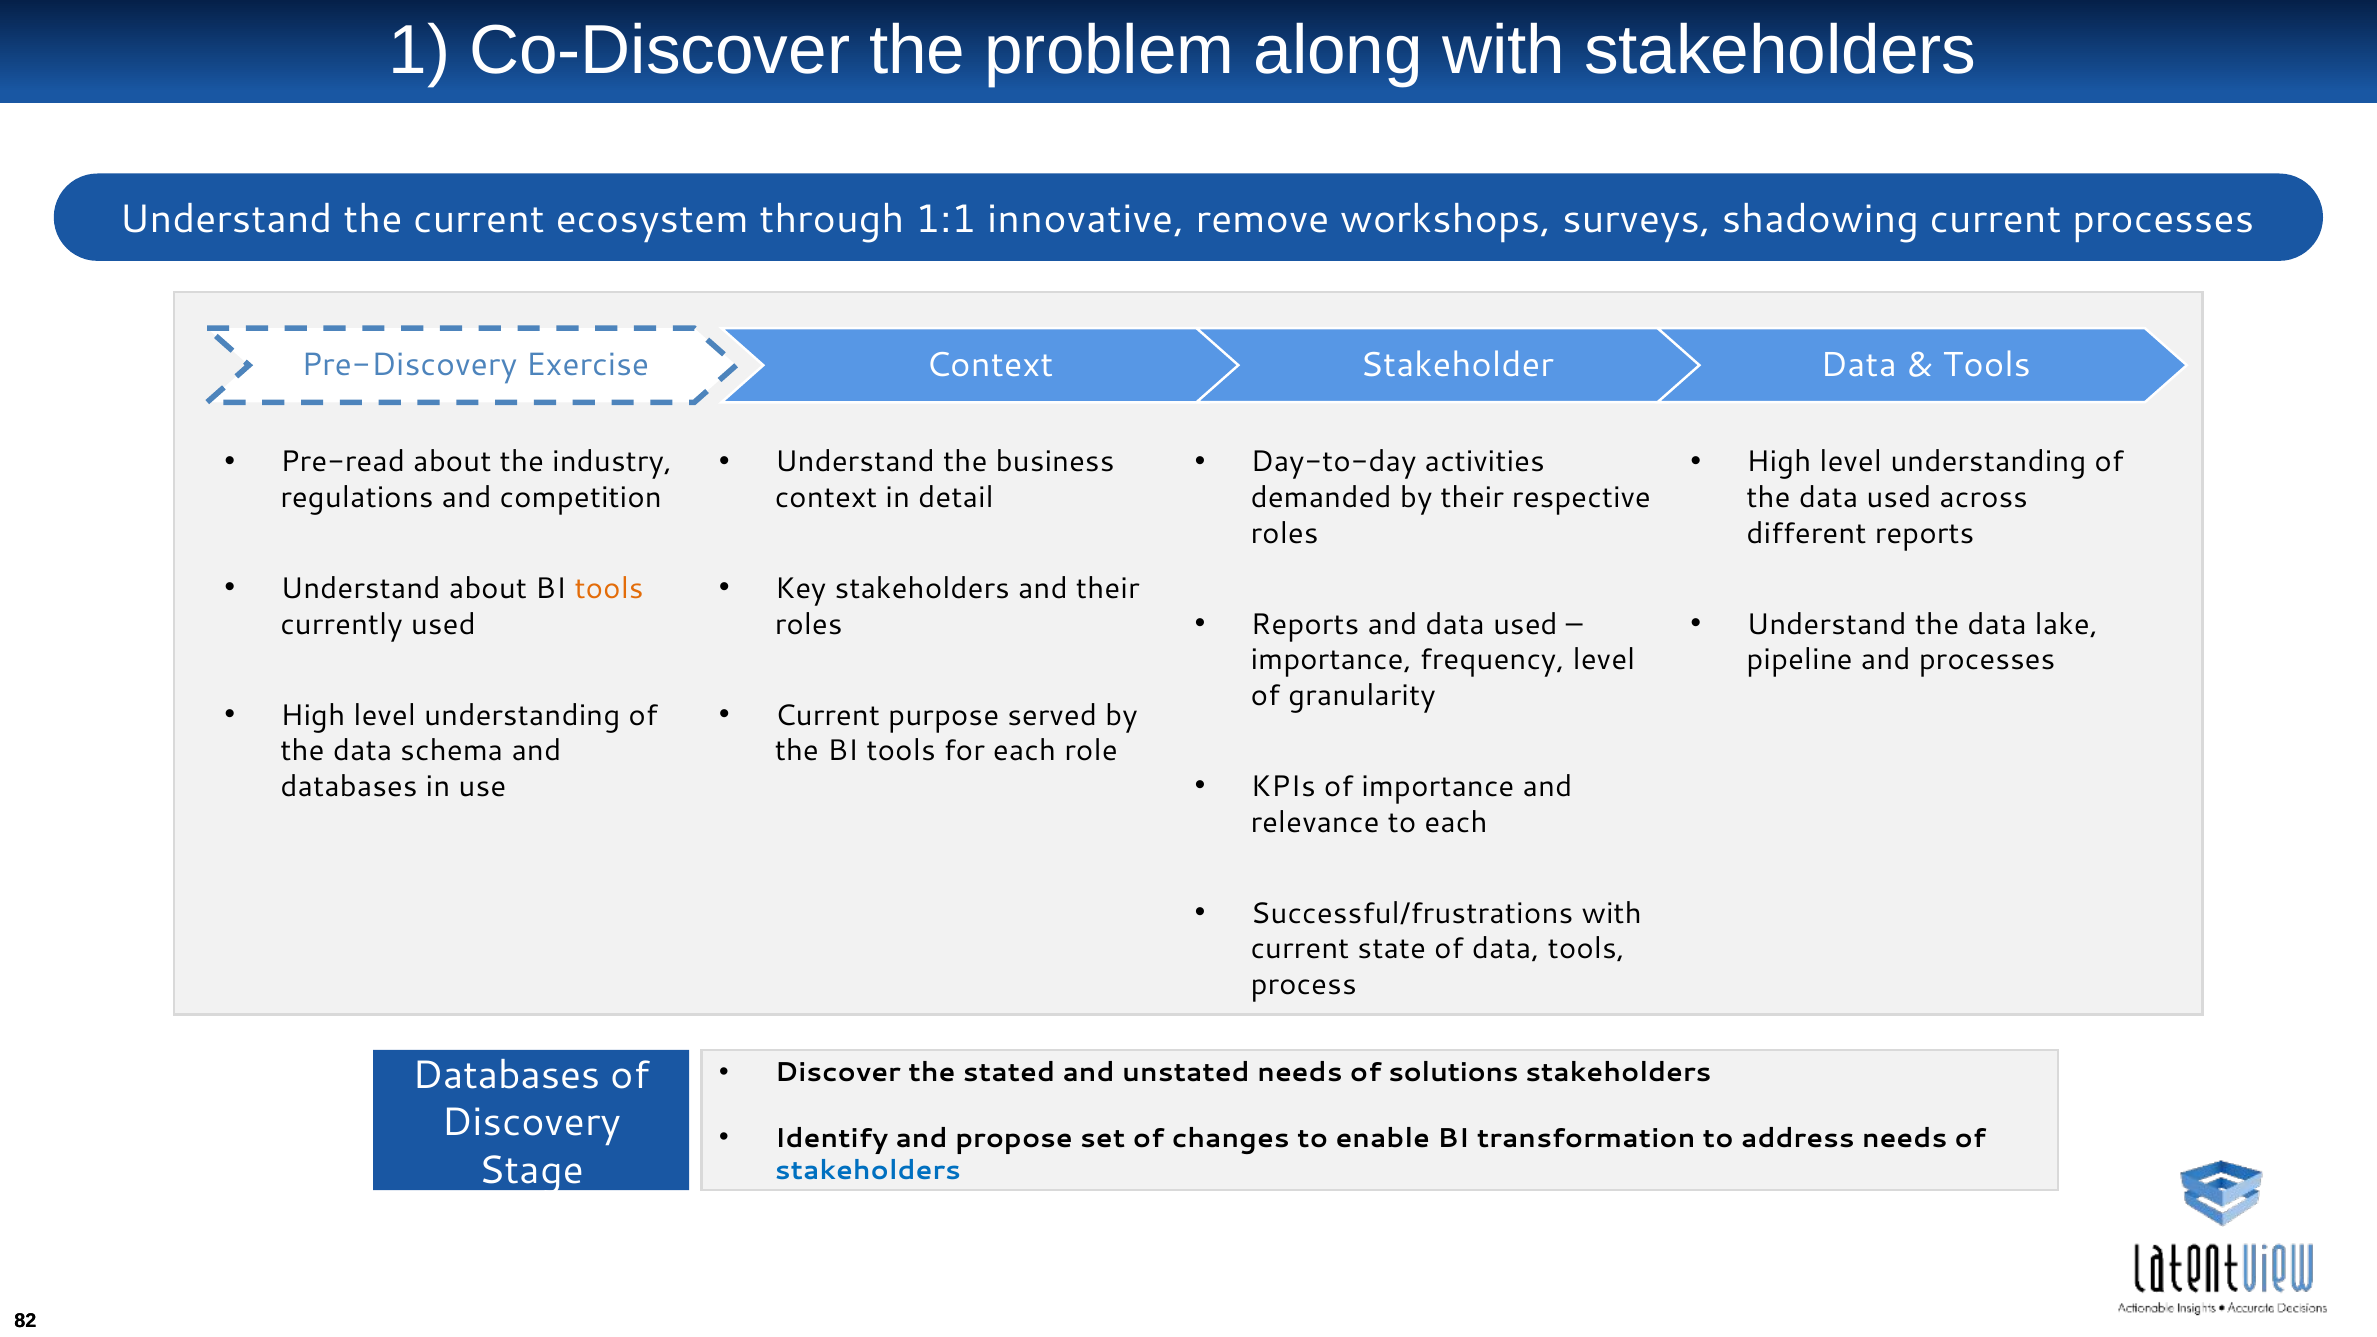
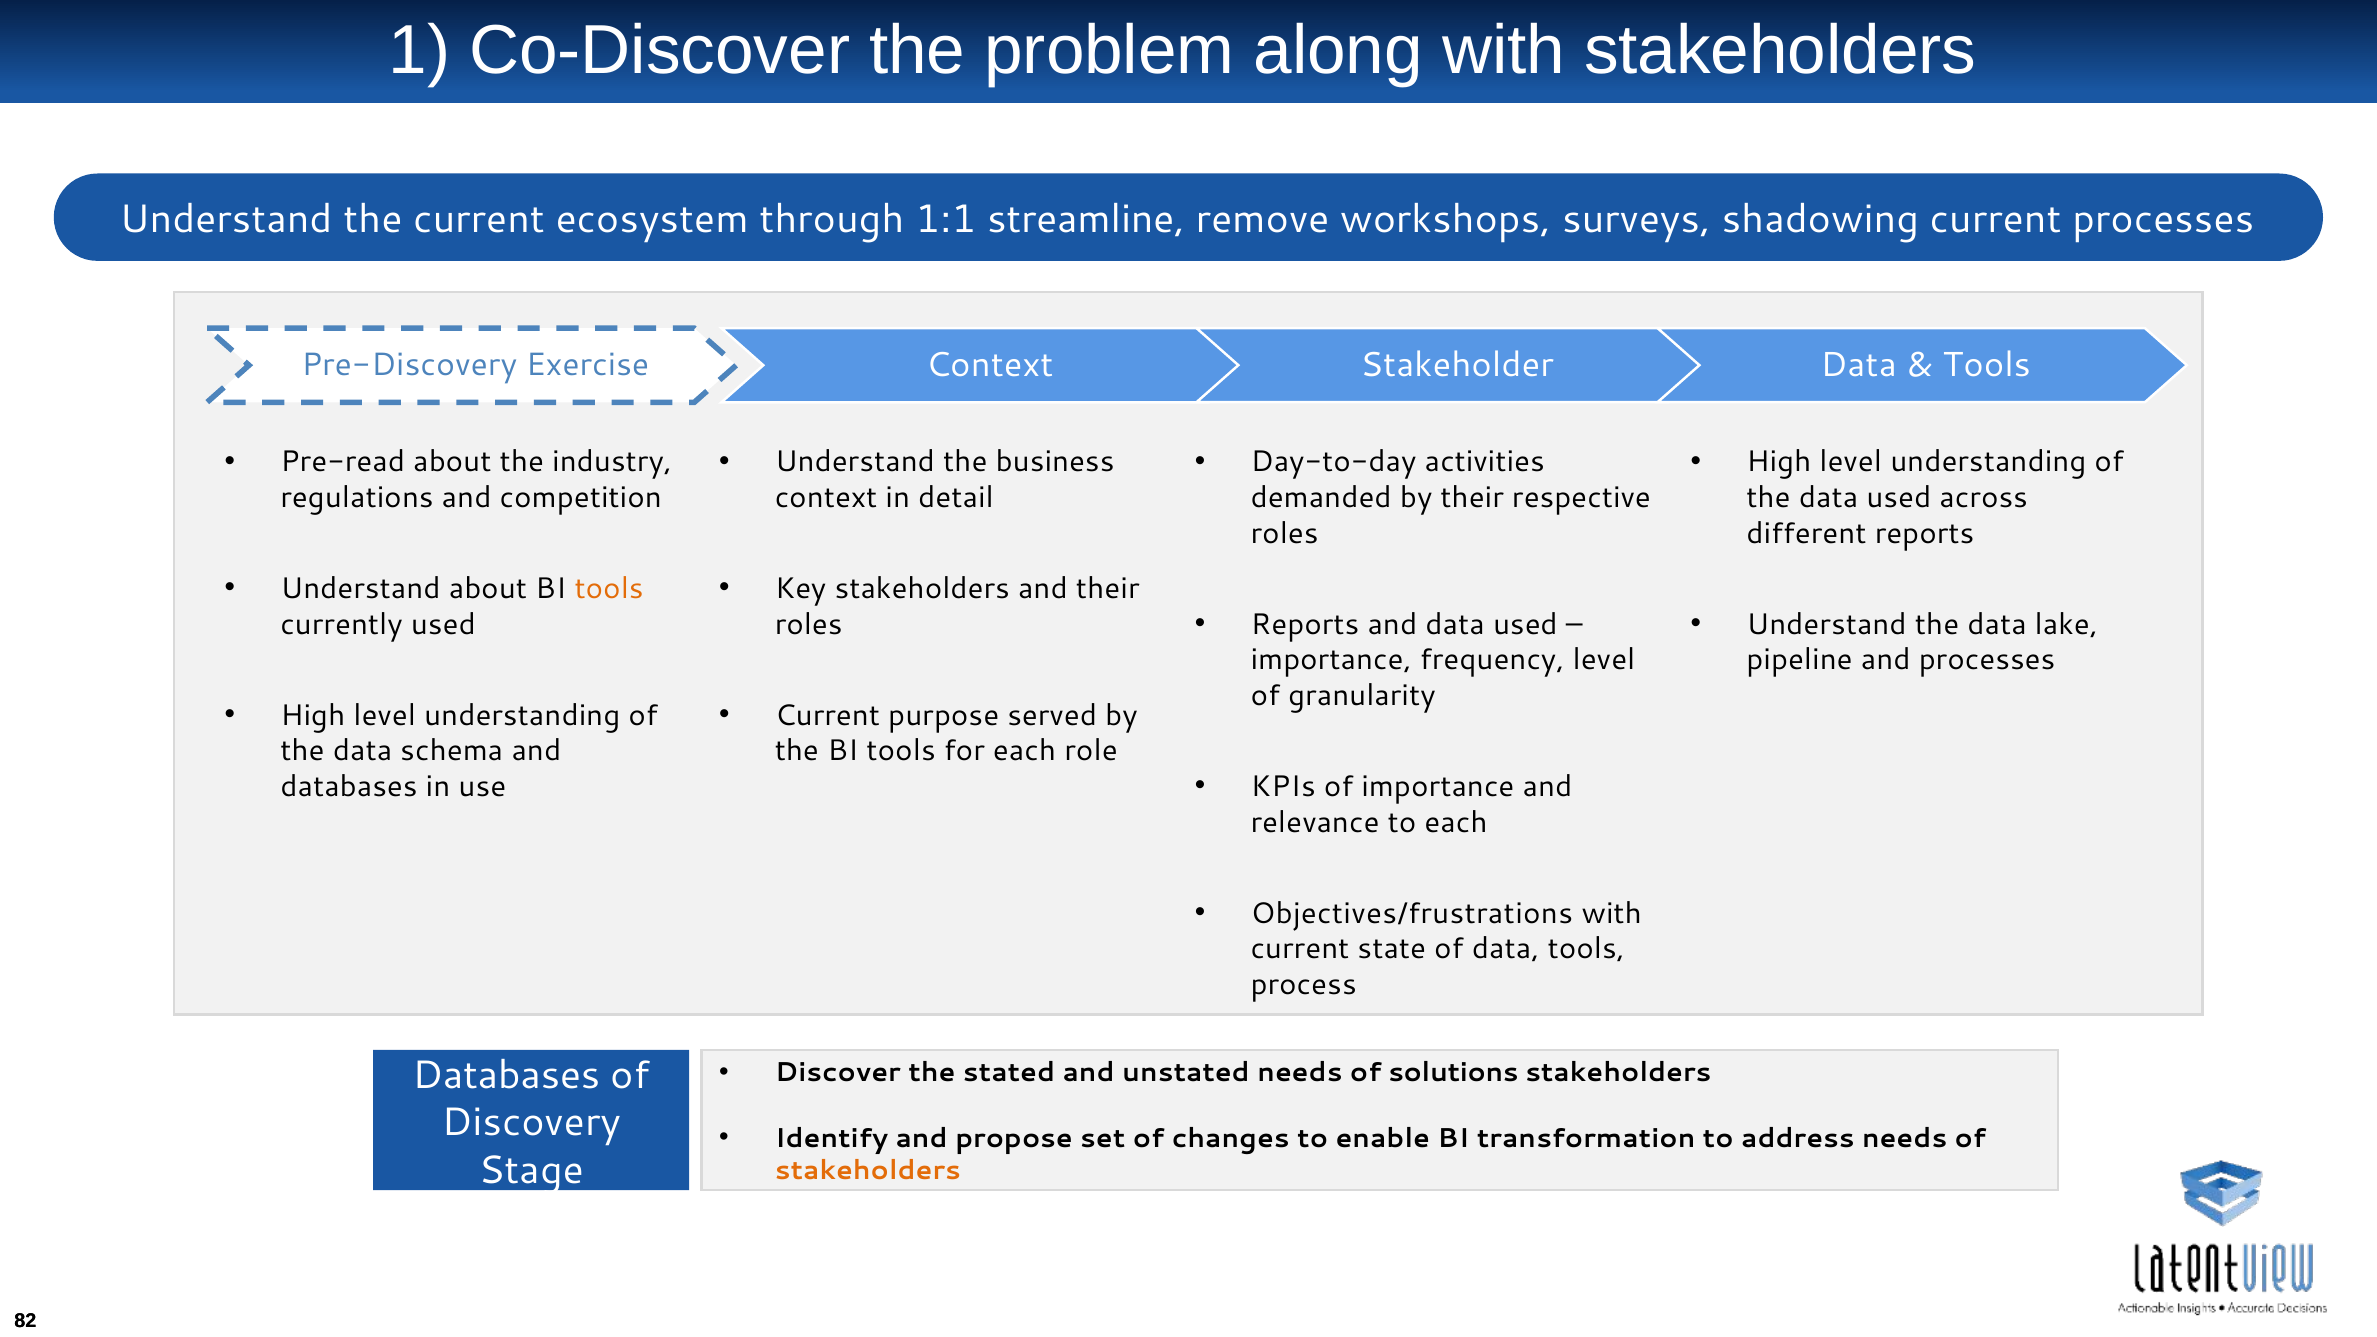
innovative: innovative -> streamline (1086, 220)
Successful/frustrations: Successful/frustrations -> Objectives/frustrations (1412, 914)
stakeholders colour: blue -> orange (868, 1171)
